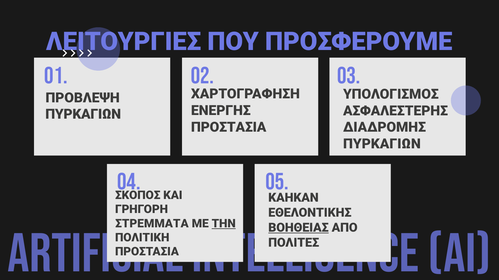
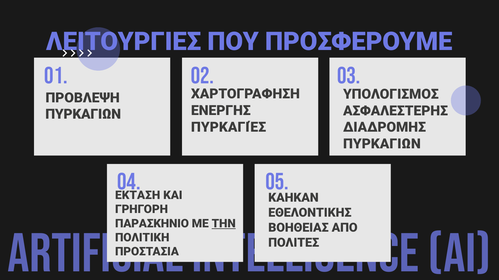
ΠΡΟΣΤΑΣΙΑ: ΠΡΟΣΤΑΣΙΑ -> ΠΥΡΚΑΓΙΈΣ (229, 128)
ΣΚΟΠΟΣ: ΣΚΟΠΟΣ -> ΕΚΤΑΣΗ (138, 196)
ΣΤΡΕΜΜΑΤΑ: ΣΤΡΕΜΜΑΤΑ -> ΠΑΡΑΣΚΗΝΙΟ (152, 224)
ΒΟΗΘΕΙΑΣ underline: present -> none (298, 228)
